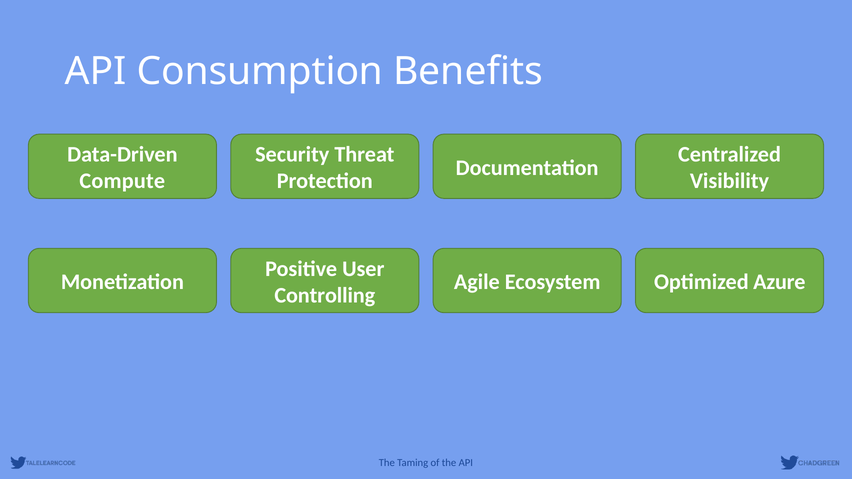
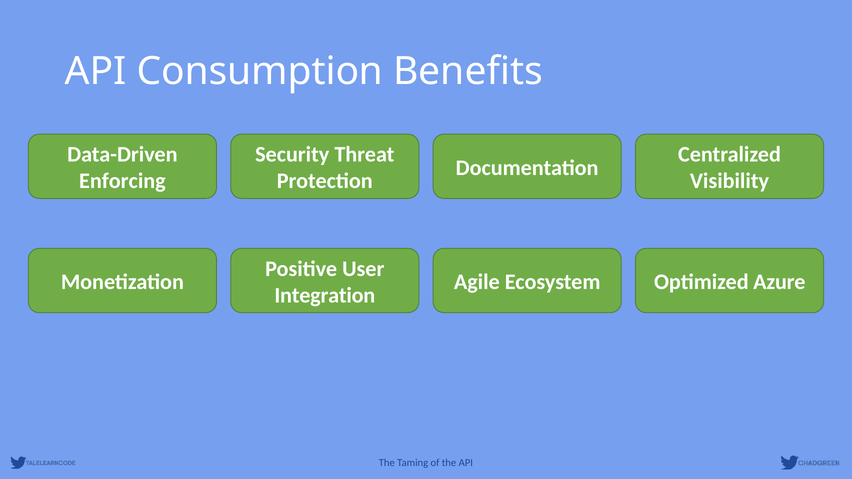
Compute: Compute -> Enforcing (122, 181)
Controlling: Controlling -> Integration (325, 295)
